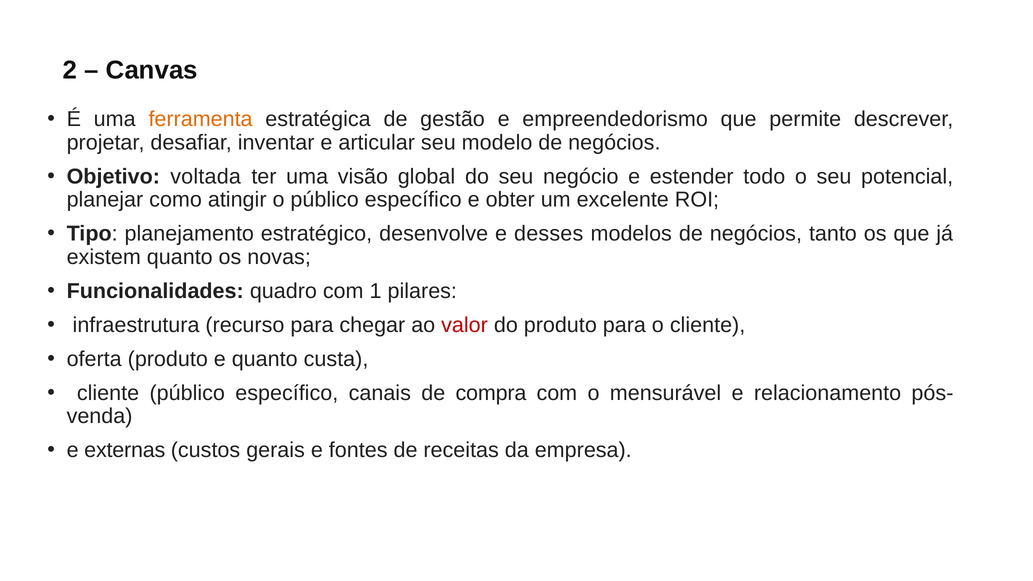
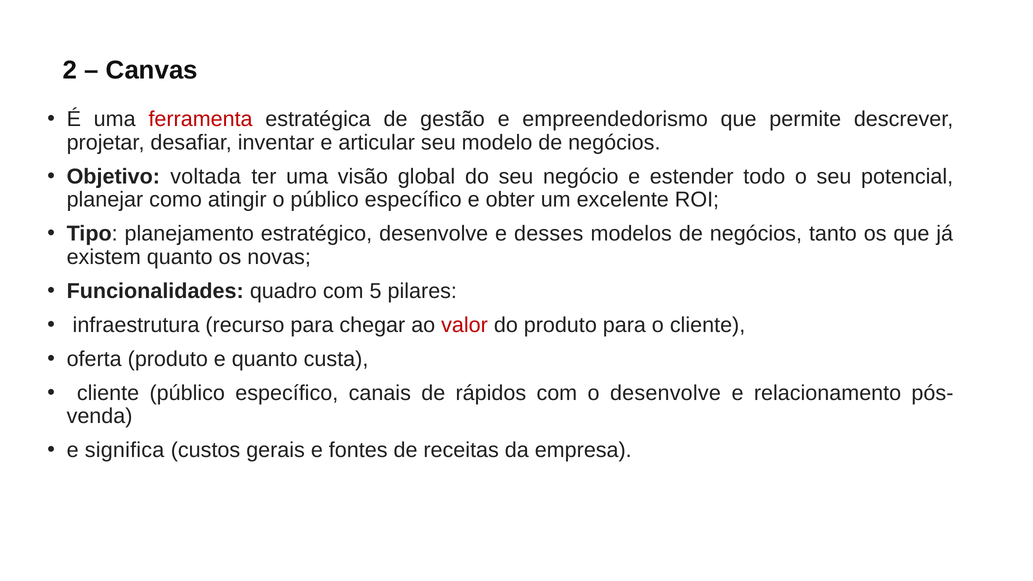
ferramenta colour: orange -> red (201, 119)
1: 1 -> 5 (376, 291)
compra: compra -> rápidos (491, 393)
o mensurável: mensurável -> desenvolve (665, 393)
externas: externas -> significa (125, 450)
